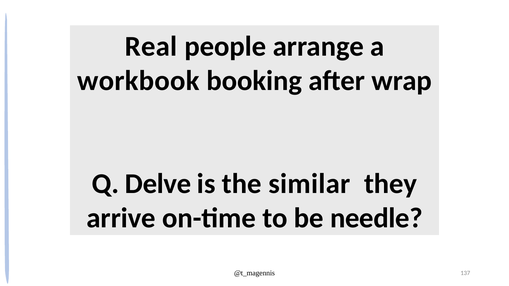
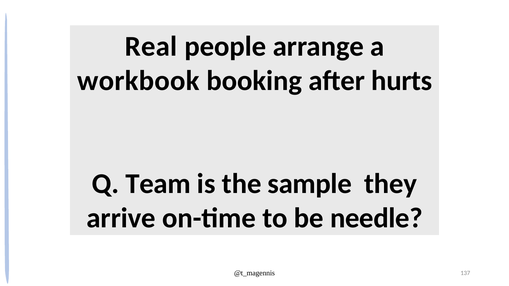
wrap: wrap -> hurts (402, 81)
Delve: Delve -> Team (158, 184)
similar: similar -> sample (310, 184)
